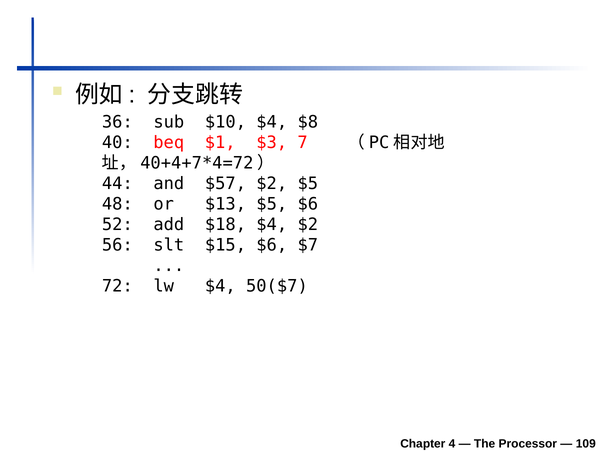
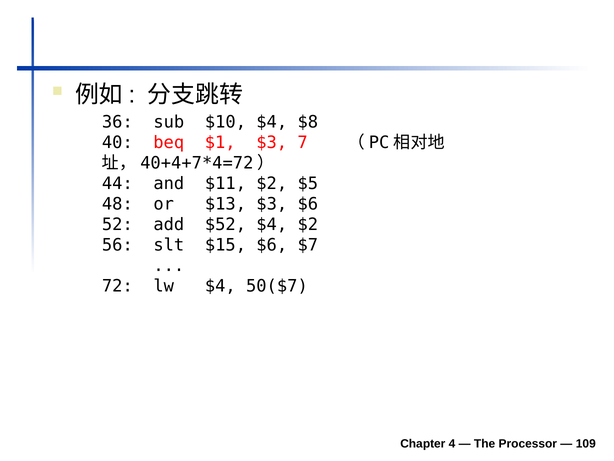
$57: $57 -> $11 (225, 184)
$13 $5: $5 -> $3 (272, 204)
$18: $18 -> $52 (225, 225)
